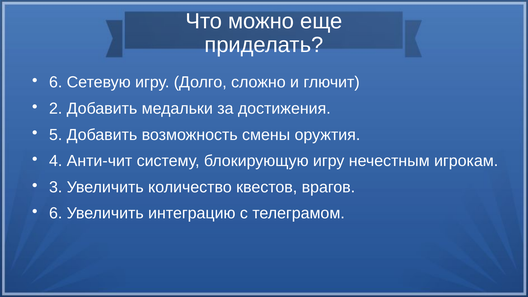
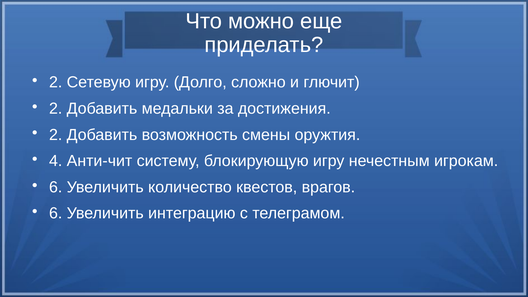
6: 6 -> 2 (56, 82)
5: 5 -> 2 (56, 135)
3: 3 -> 6 (56, 187)
